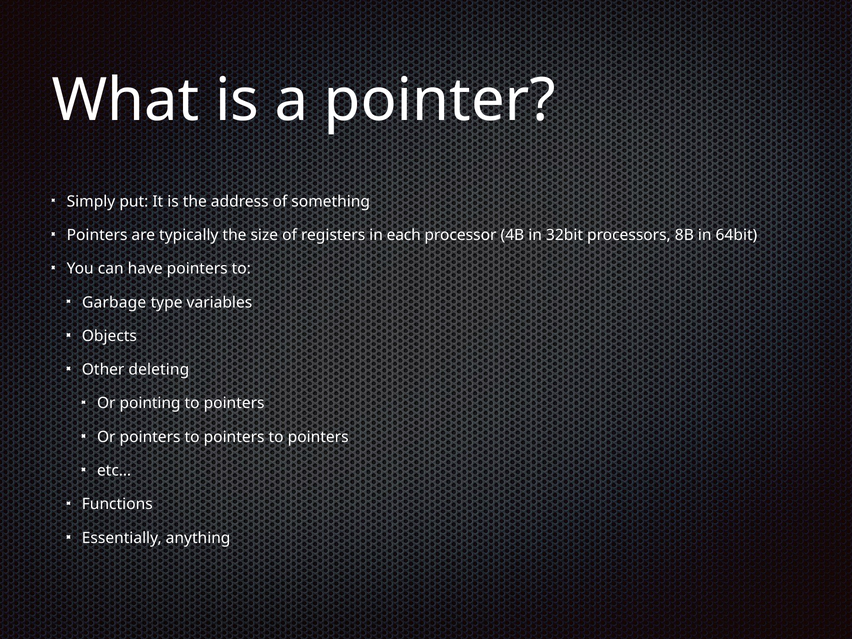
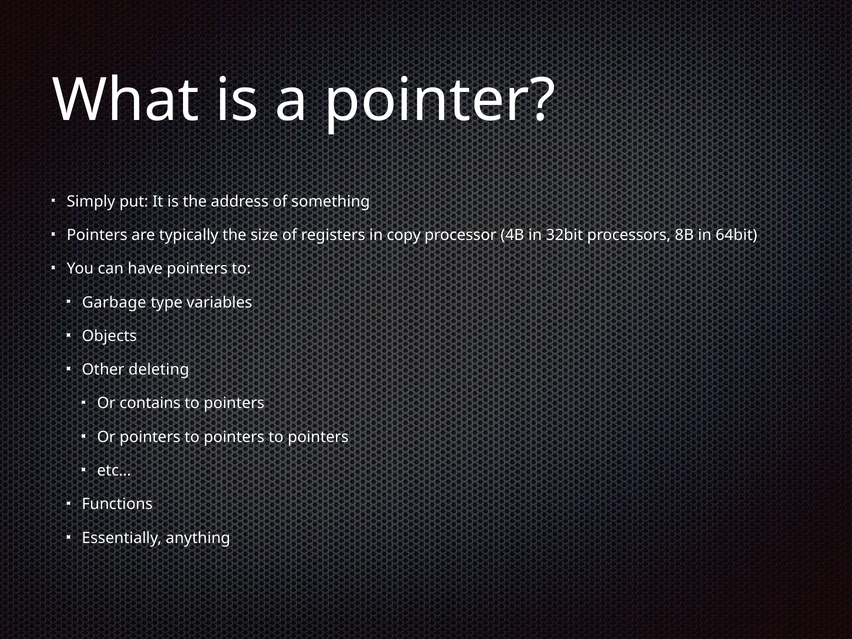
each: each -> copy (404, 235)
pointing: pointing -> contains (150, 403)
